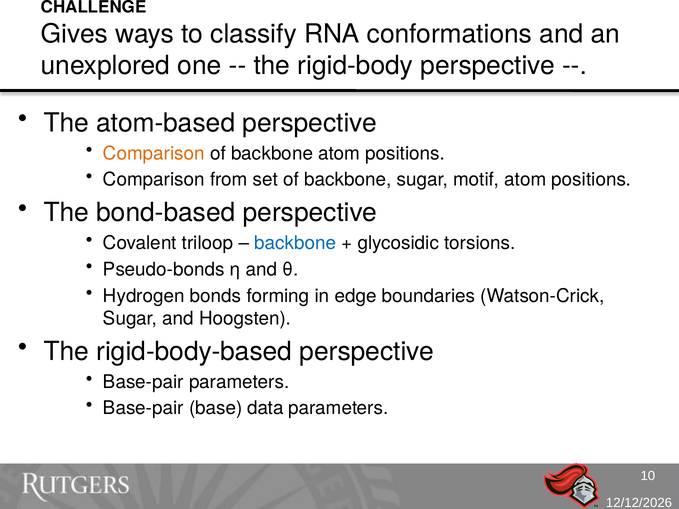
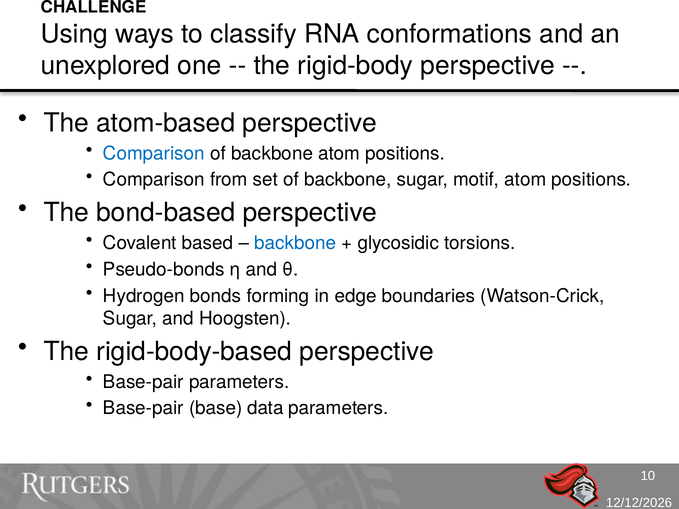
Gives: Gives -> Using (74, 34)
Comparison colour: orange -> blue (154, 153)
triloop: triloop -> based (208, 243)
